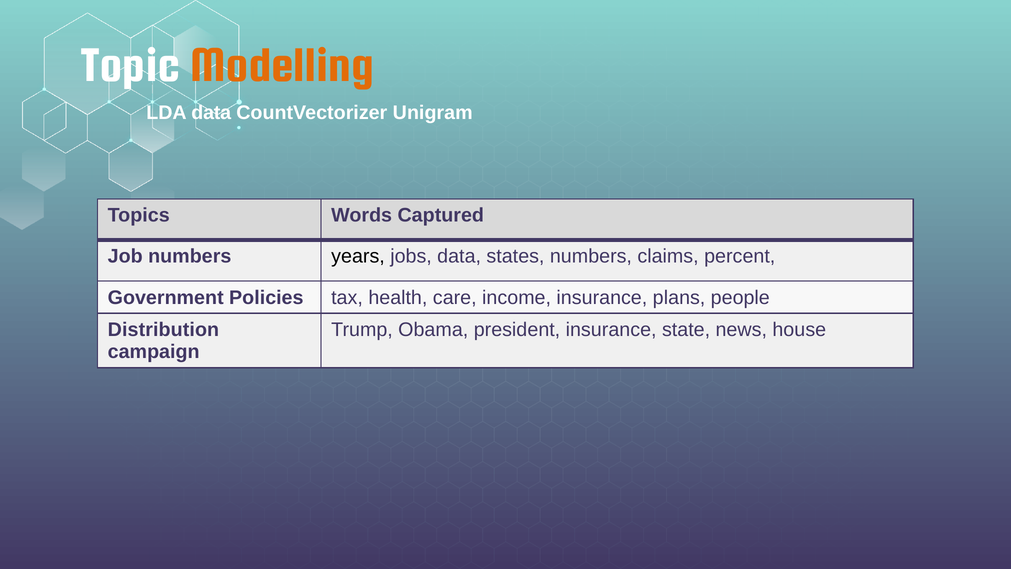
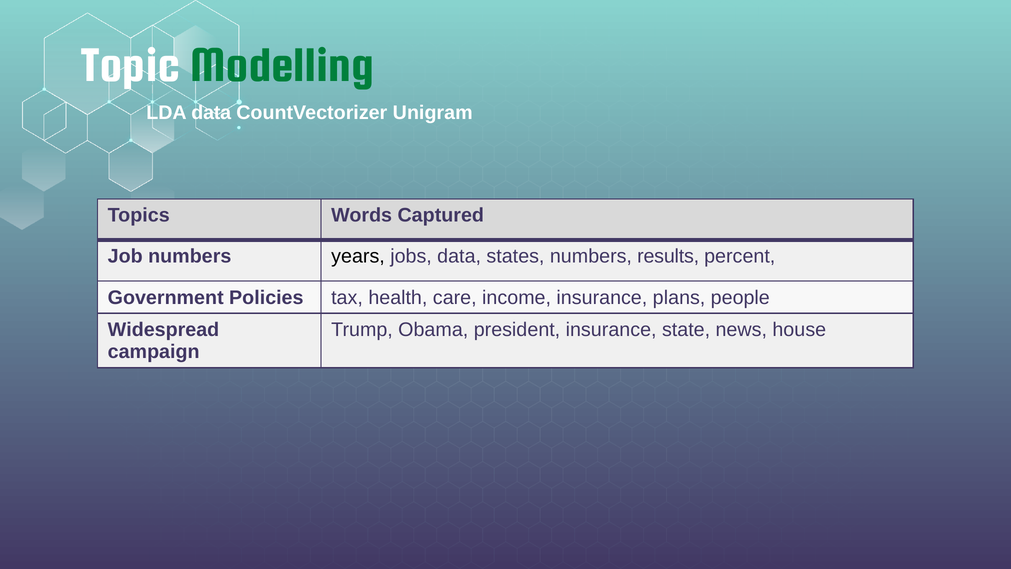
Modelling colour: orange -> green (282, 65)
claims: claims -> results (668, 256)
Distribution: Distribution -> Widespread (163, 330)
